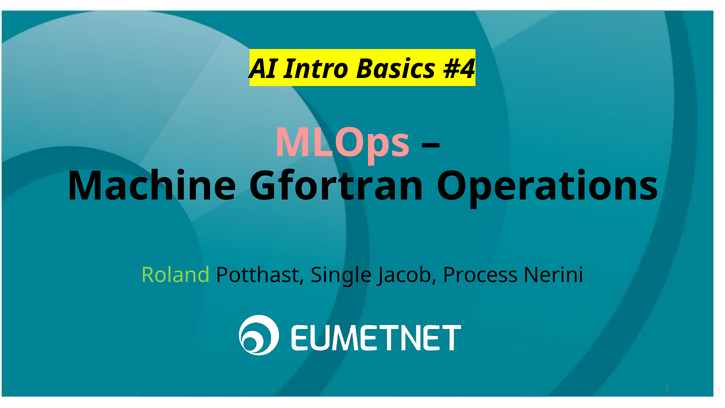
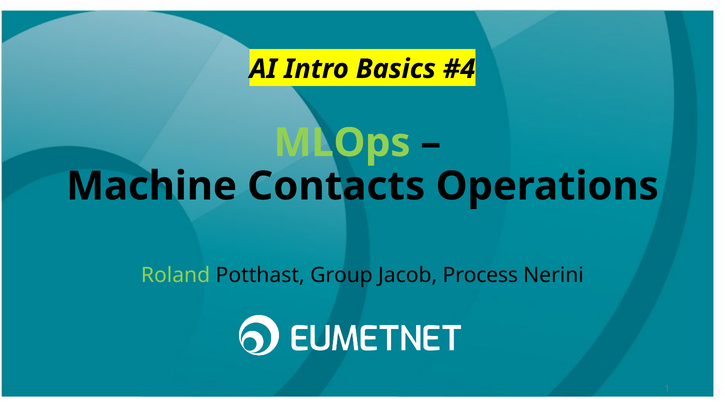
MLOps colour: pink -> light green (342, 143)
Gfortran: Gfortran -> Contacts (336, 186)
Single: Single -> Group (341, 275)
